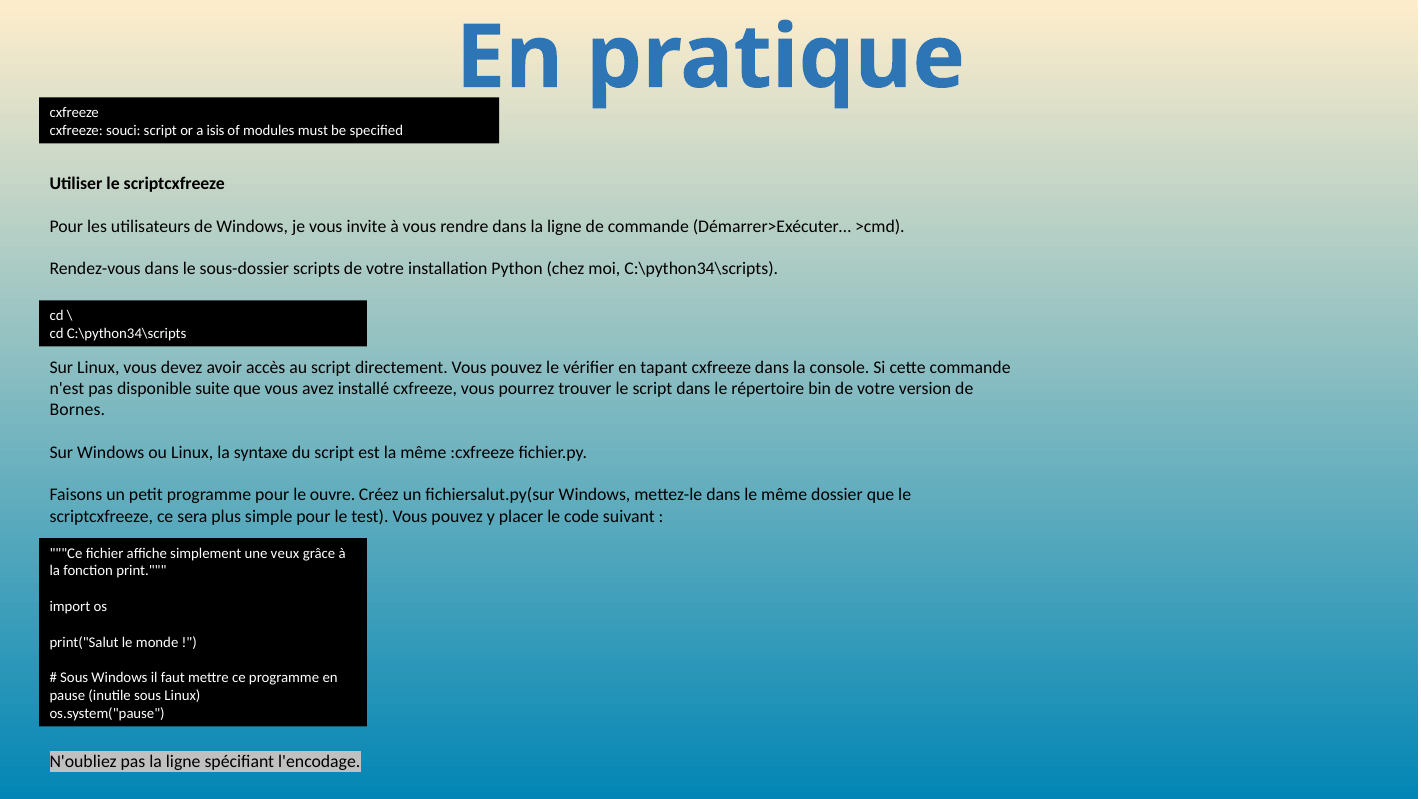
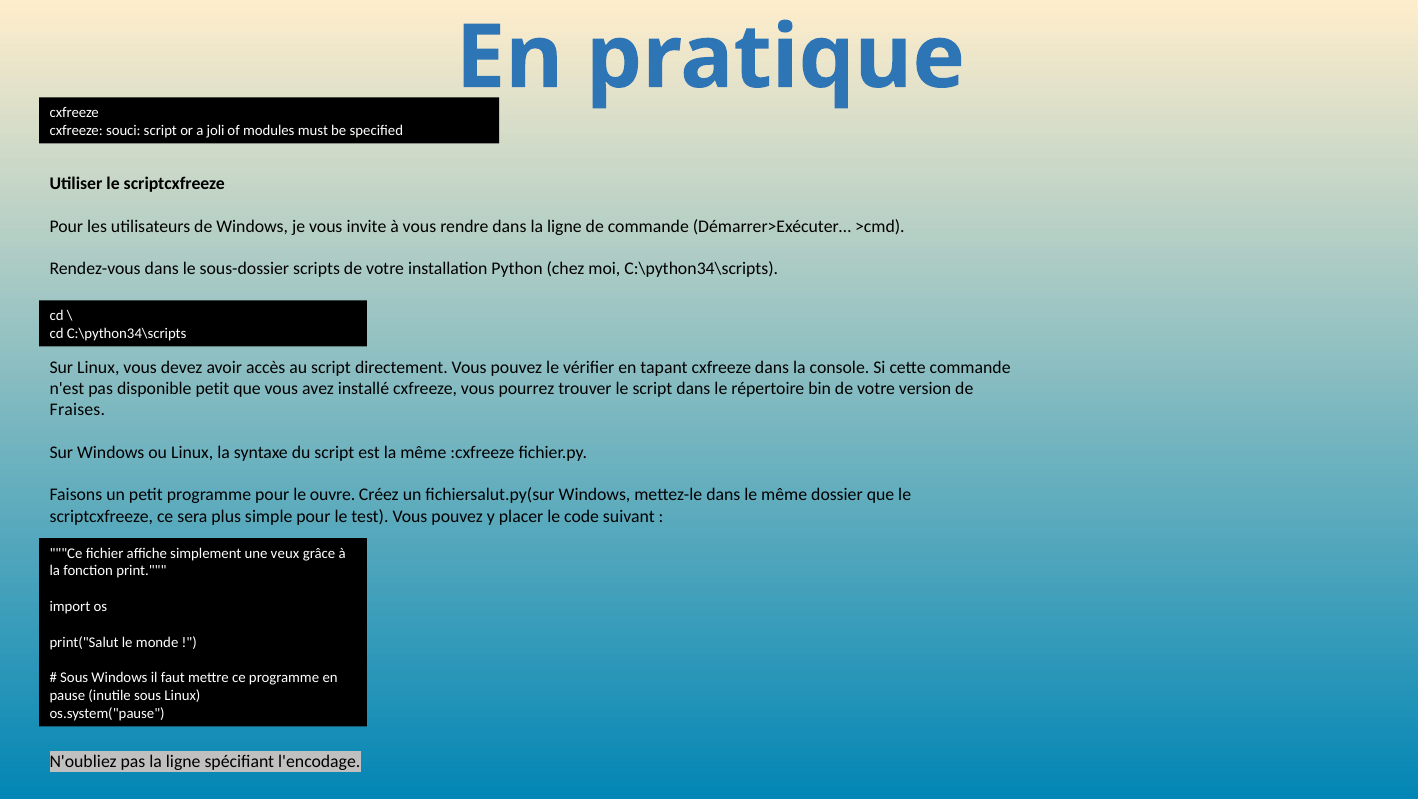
isis: isis -> joli (216, 130)
disponible suite: suite -> petit (212, 389)
Bornes: Bornes -> Fraises (77, 410)
